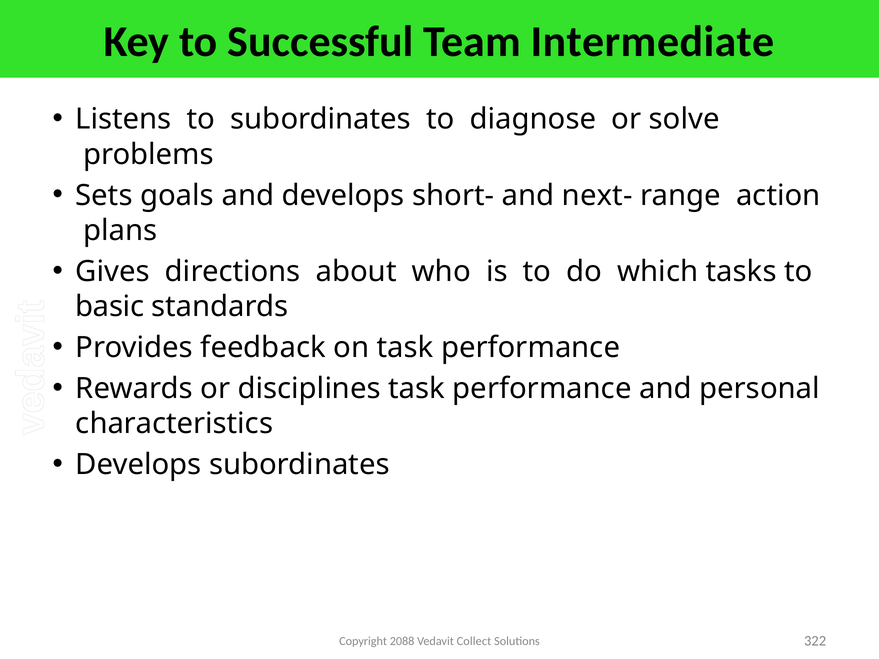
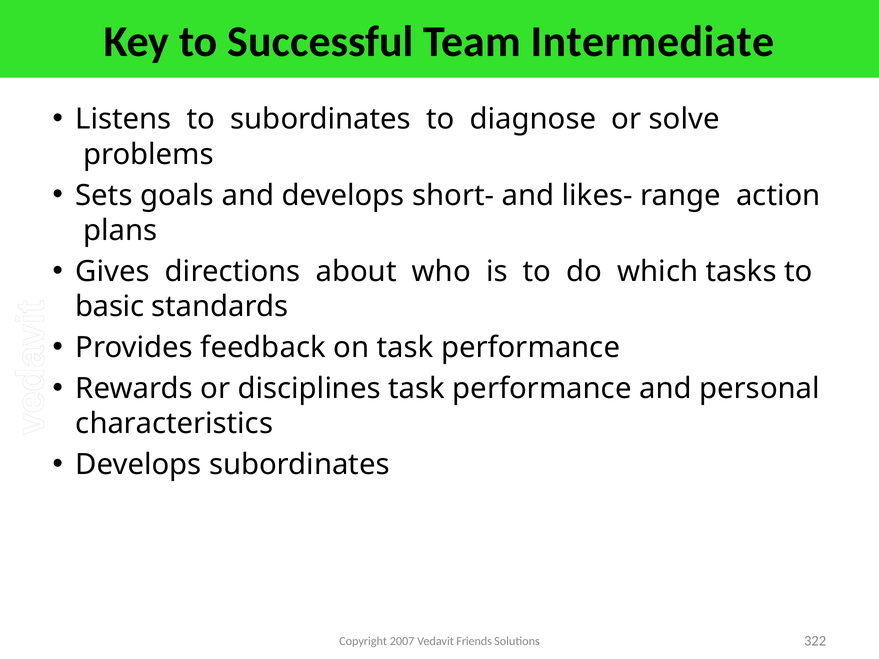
next-: next- -> likes- (597, 195)
2088: 2088 -> 2007 (402, 641)
Collect: Collect -> Friends (474, 641)
